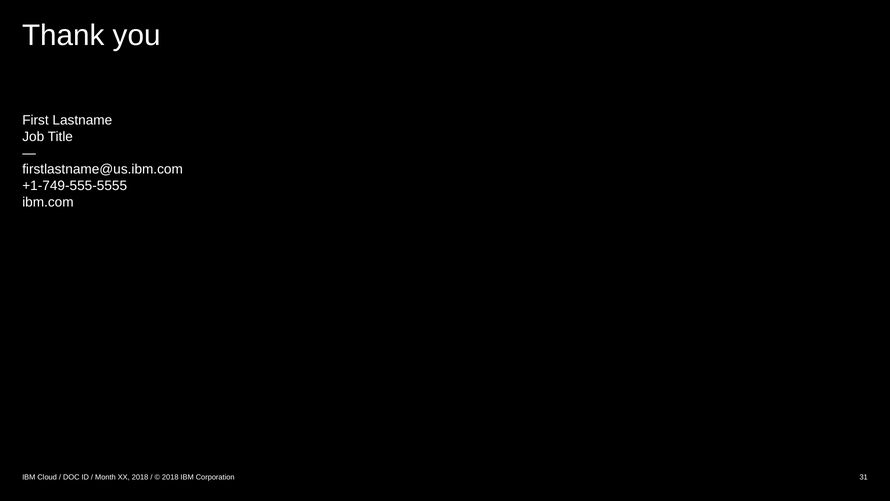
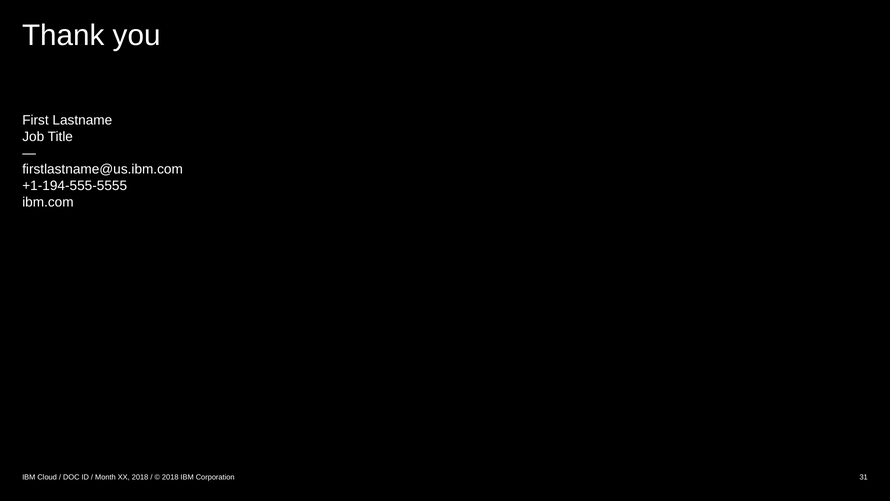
+1-749-555-5555: +1-749-555-5555 -> +1-194-555-5555 (75, 186)
